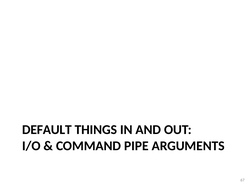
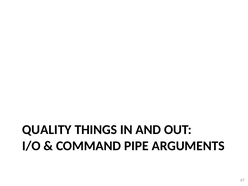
DEFAULT: DEFAULT -> QUALITY (47, 130)
